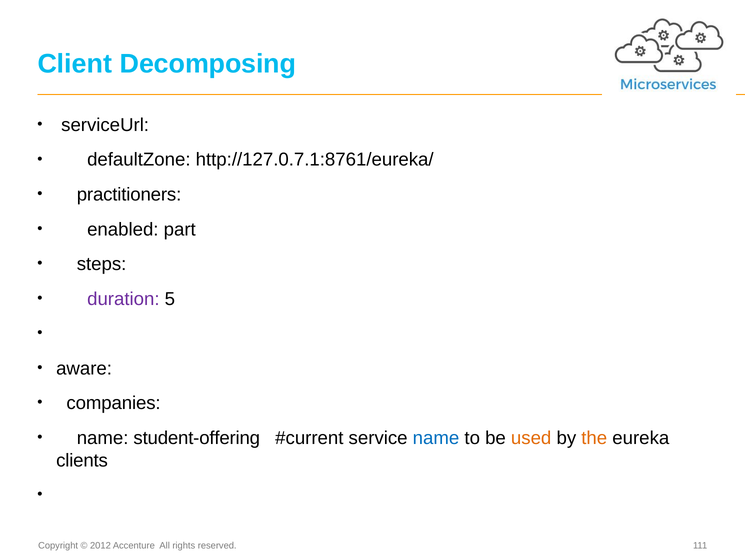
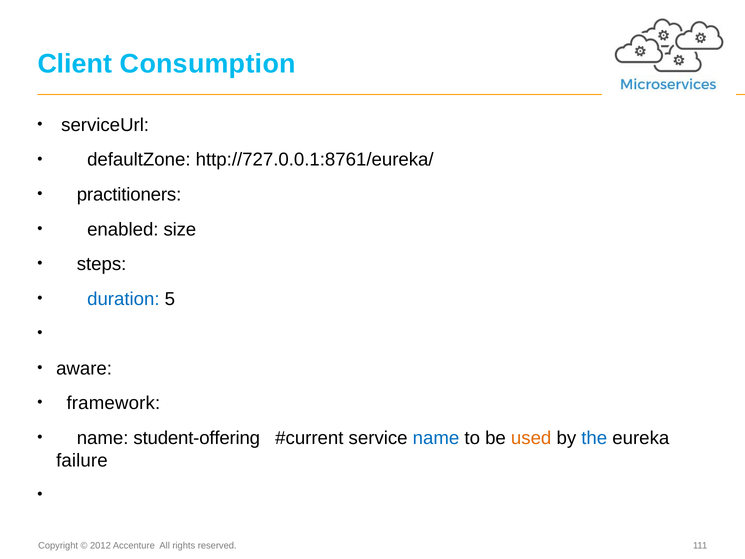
Decomposing: Decomposing -> Consumption (208, 64)
http://127.0.7.1:8761/eureka/: http://127.0.7.1:8761/eureka/ -> http://727.0.0.1:8761/eureka/ (315, 160)
part: part -> size (180, 229)
duration colour: purple -> blue (123, 299)
companies: companies -> framework (113, 403)
the colour: orange -> blue (594, 438)
clients: clients -> failure (82, 460)
